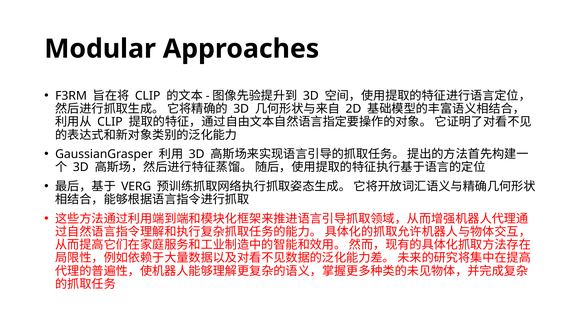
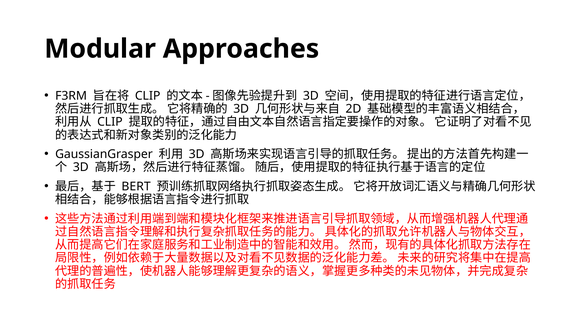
VERG: VERG -> BERT (136, 186)
